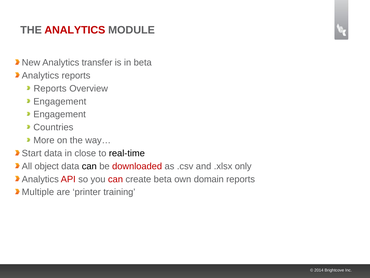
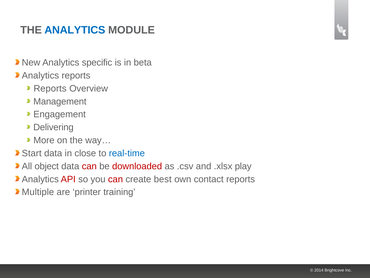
ANALYTICS colour: red -> blue (75, 30)
transfer: transfer -> specific (97, 62)
Engagement: Engagement -> Management (60, 101)
Countries: Countries -> Delivering (53, 127)
real-time colour: black -> blue (127, 153)
can colour: black -> red (89, 166)
only: only -> play (243, 166)
create beta: beta -> best (163, 179)
domain: domain -> contact (209, 179)
